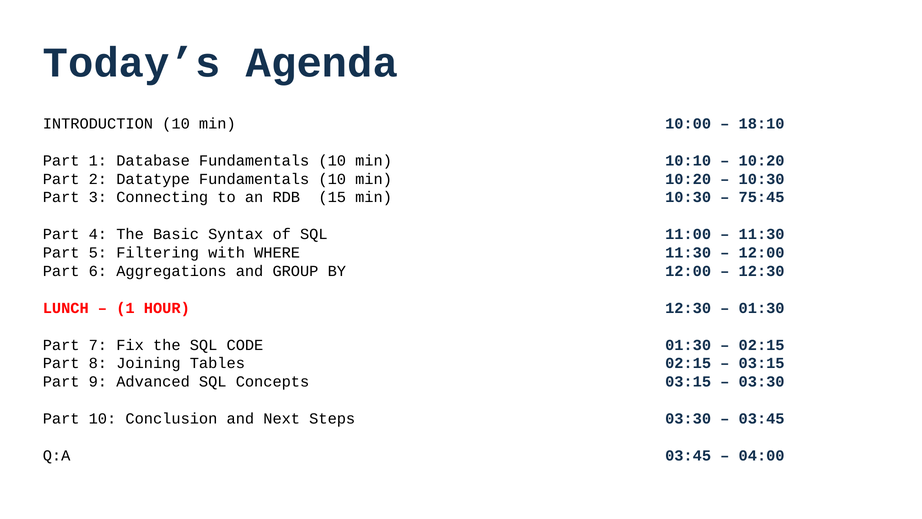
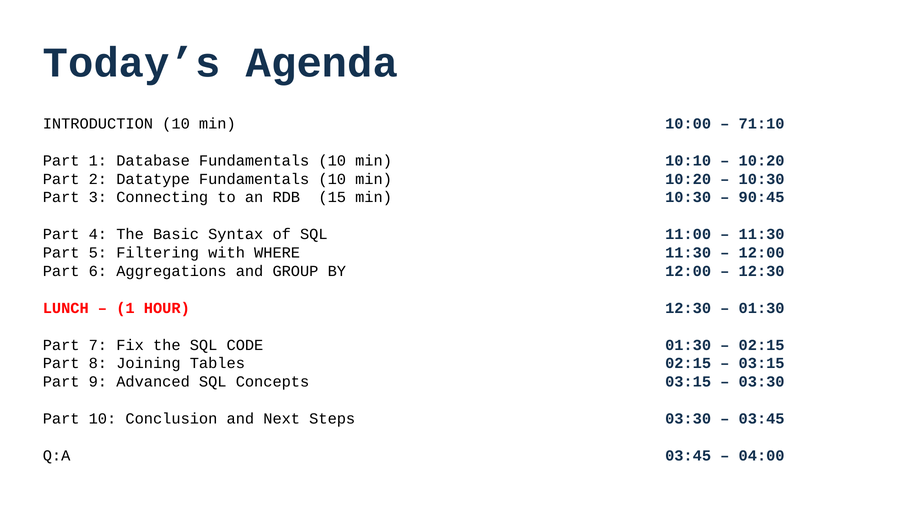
18:10: 18:10 -> 71:10 (762, 124)
75:45: 75:45 -> 90:45 (762, 197)
